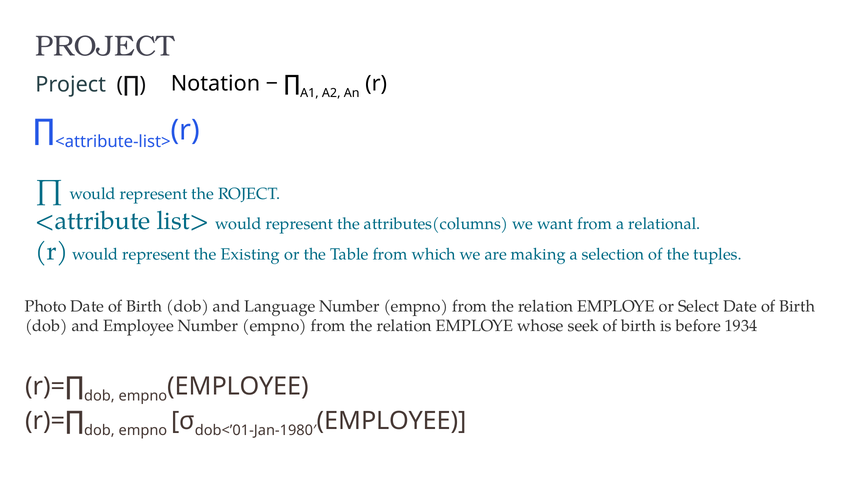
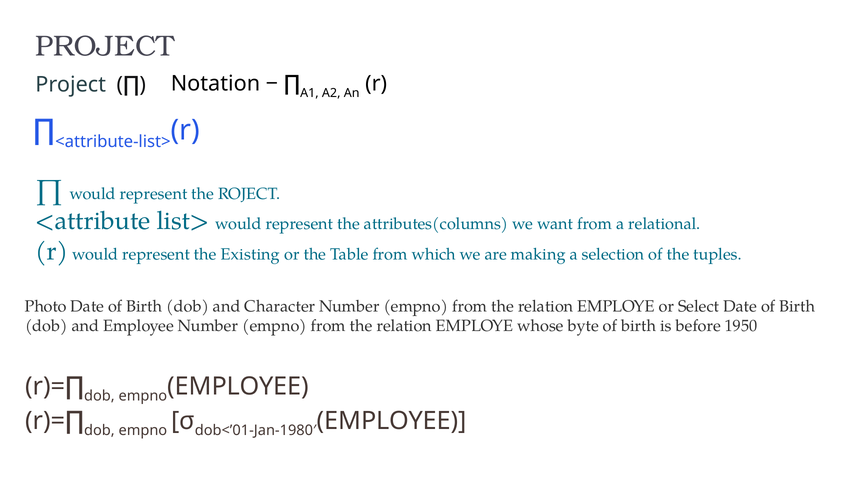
Language: Language -> Character (280, 306)
seek: seek -> byte (583, 326)
1934: 1934 -> 1950 (741, 326)
